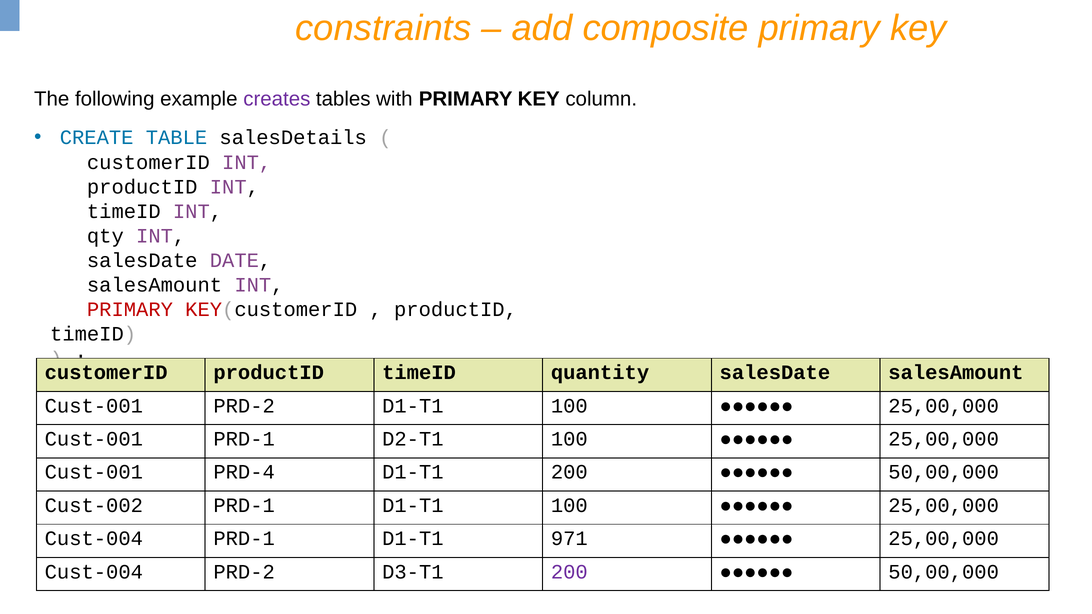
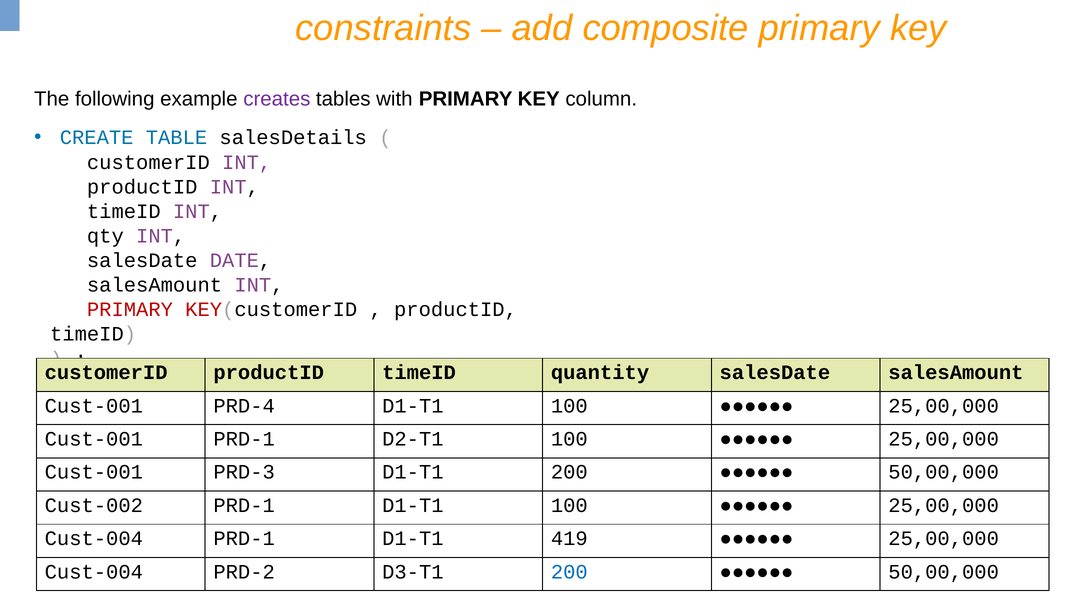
Cust-001 PRD-2: PRD-2 -> PRD-4 (244, 406)
PRD-4: PRD-4 -> PRD-3 (244, 472)
971: 971 -> 419 (569, 539)
200 colour: purple -> blue (569, 572)
